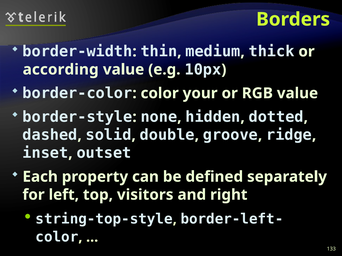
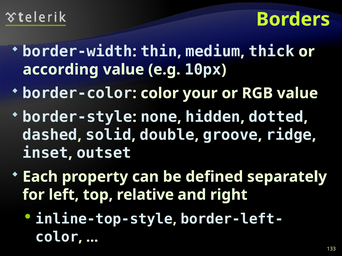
visitors: visitors -> relative (145, 195)
string-top-style: string-top-style -> inline-top-style (104, 219)
